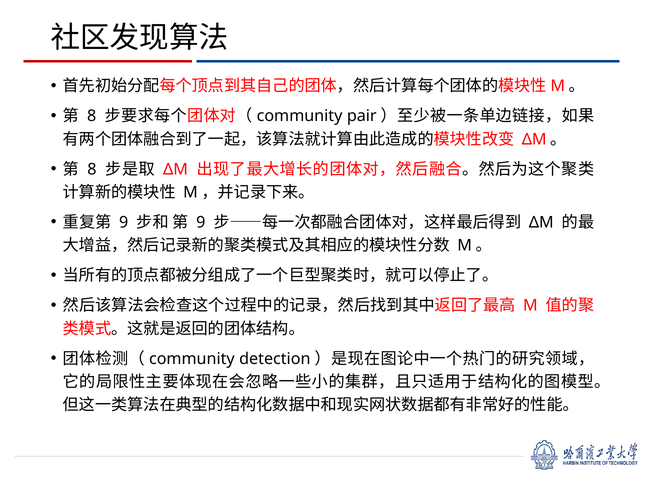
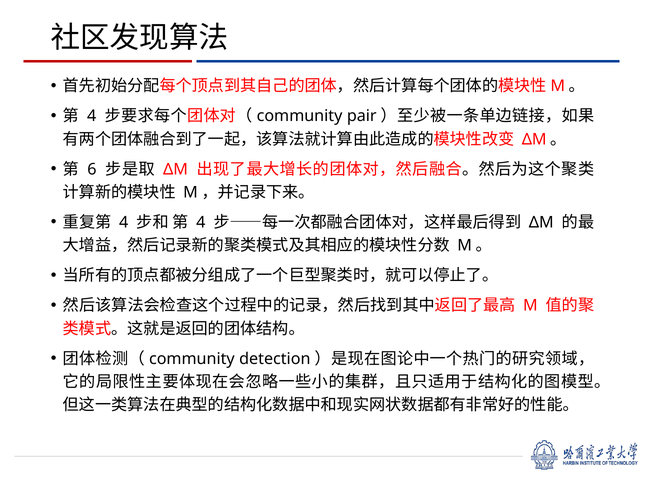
8: 8 -> 4 (92, 116)
8: 8 -> 6 (92, 169)
9: 9 -> 4 (124, 222)
9: 9 -> 4 (201, 222)
